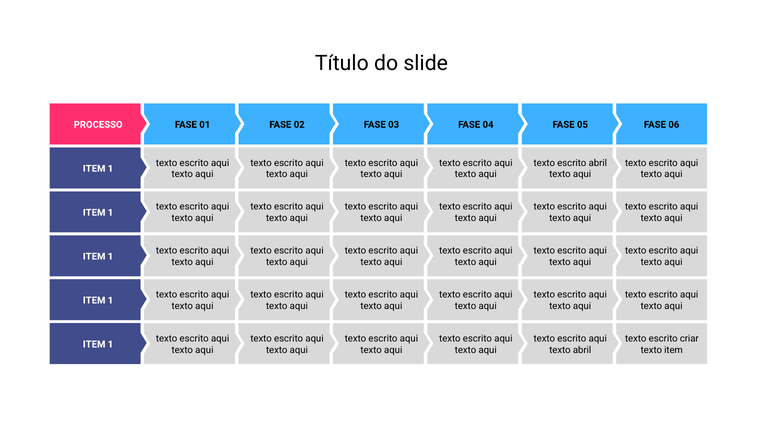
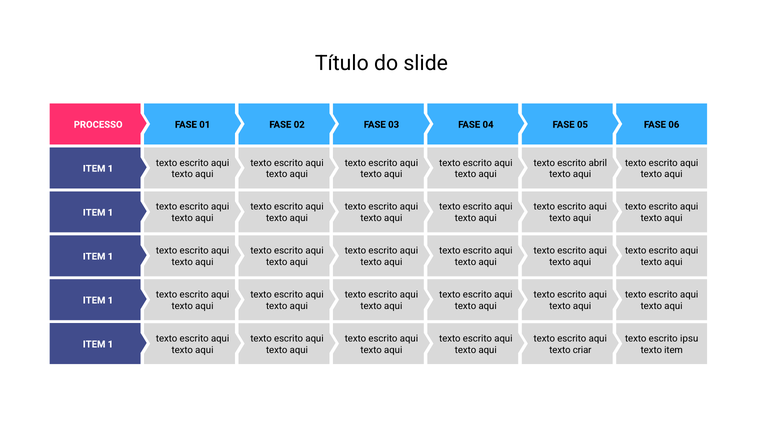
criar: criar -> ipsu (689, 339)
texto abril: abril -> criar (582, 350)
